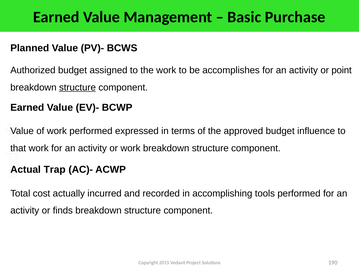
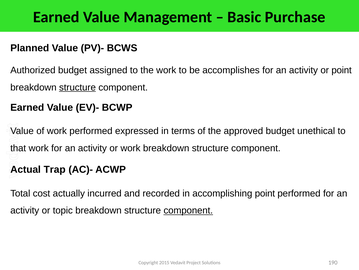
influence: influence -> unethical (316, 131)
accomplishing tools: tools -> point (265, 193)
finds: finds -> topic (63, 210)
component underline: none -> present (188, 210)
